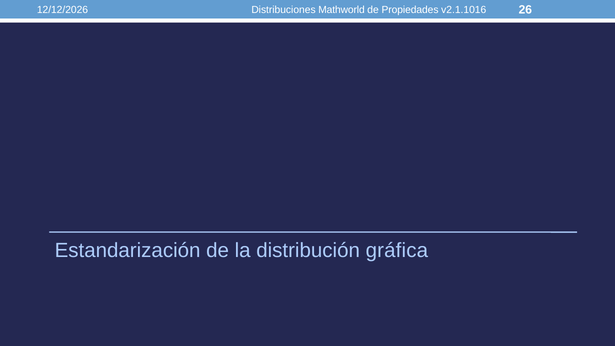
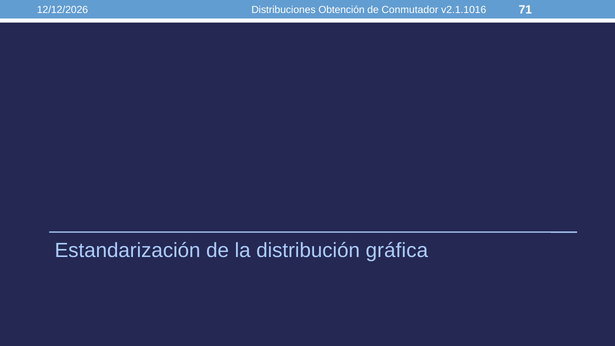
Mathworld: Mathworld -> Obtención (341, 10)
Propiedades: Propiedades -> Conmutador (410, 10)
26: 26 -> 71 (525, 10)
